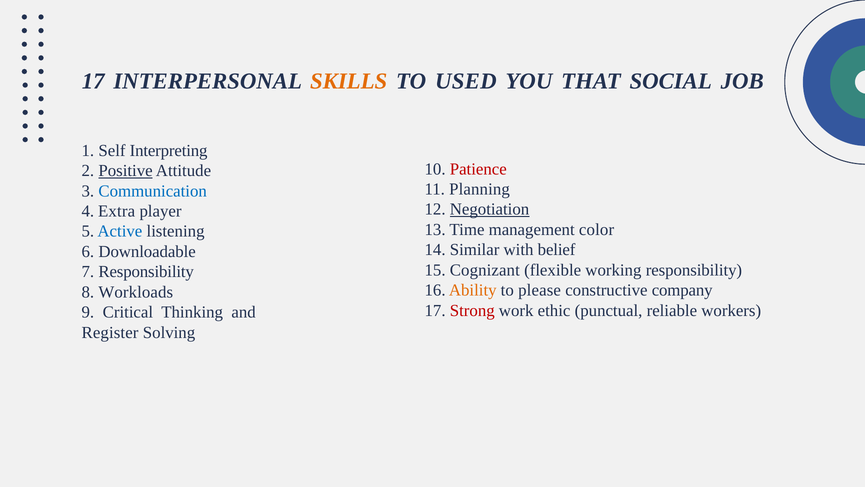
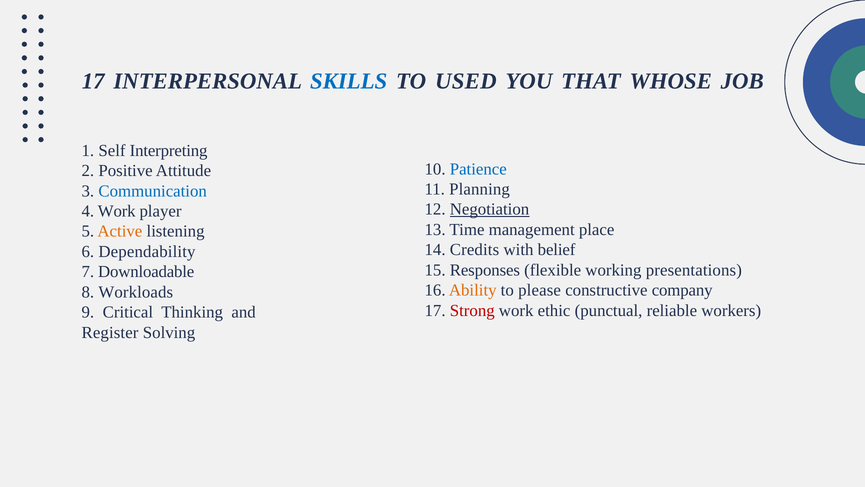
SKILLS colour: orange -> blue (349, 81)
SOCIAL: SOCIAL -> WHOSE (671, 81)
Patience colour: red -> blue (478, 169)
Positive underline: present -> none (126, 171)
4 Extra: Extra -> Work (117, 211)
color: color -> place (597, 229)
Active colour: blue -> orange (120, 231)
Similar: Similar -> Credits (475, 250)
Downloadable: Downloadable -> Dependability (147, 251)
Cognizant: Cognizant -> Responses (485, 270)
working responsibility: responsibility -> presentations (694, 270)
7 Responsibility: Responsibility -> Downloadable (146, 272)
